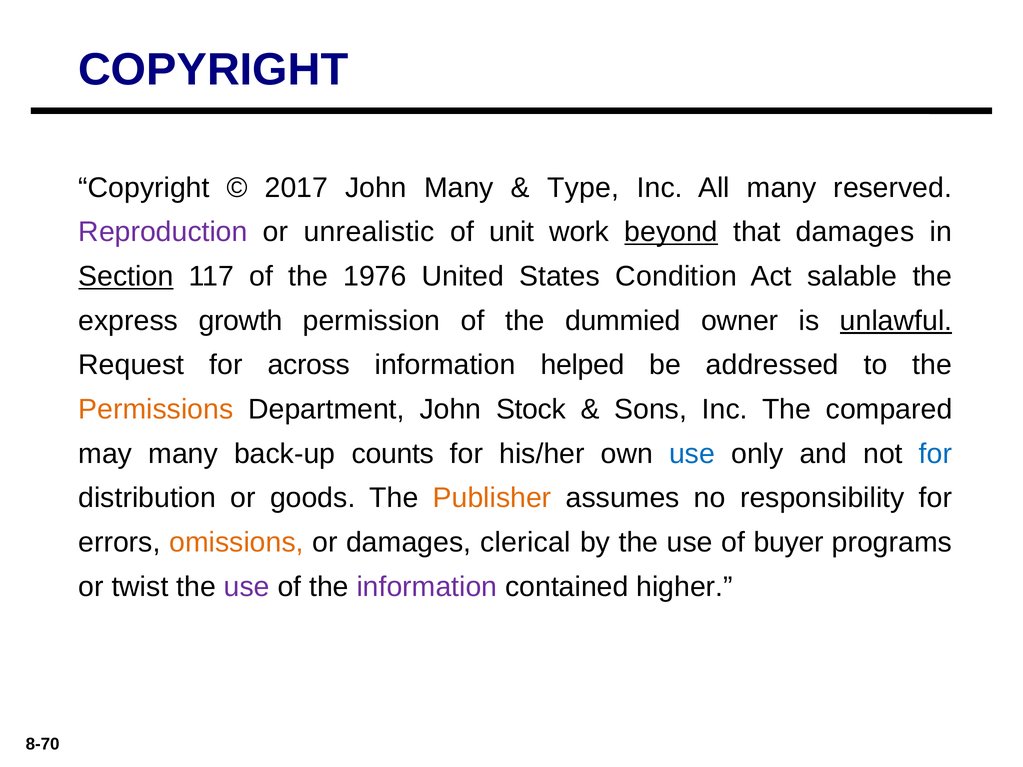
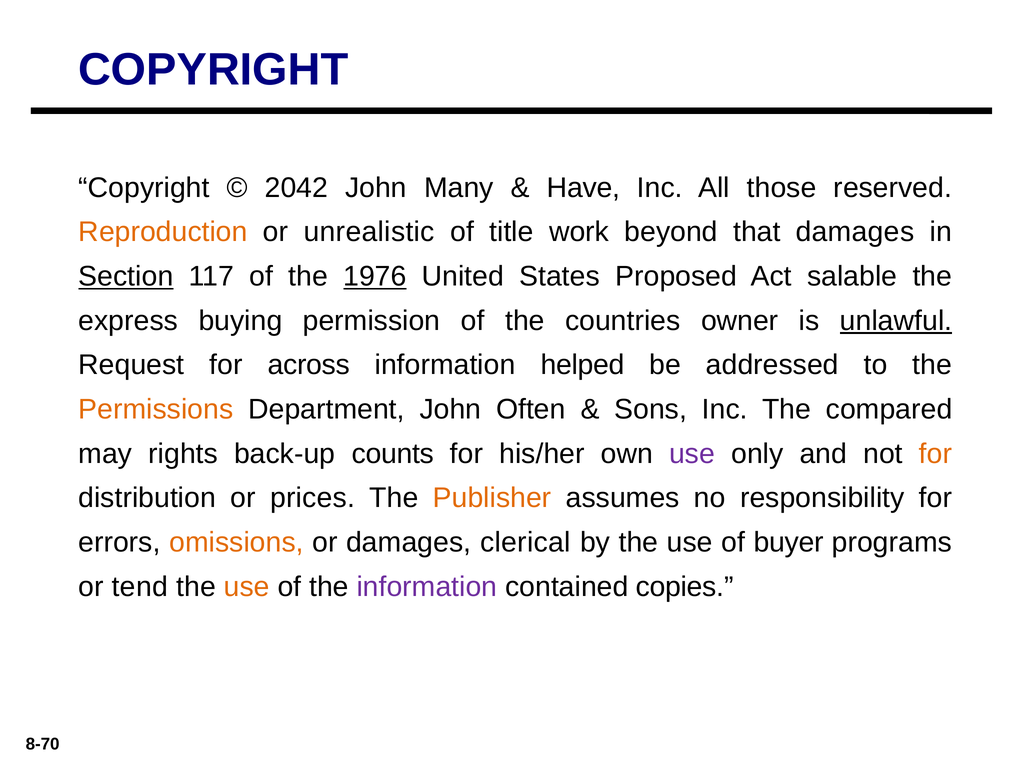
2017: 2017 -> 2042 (296, 188)
Type: Type -> Have (583, 188)
All many: many -> those (782, 188)
Reproduction colour: purple -> orange (163, 232)
unit: unit -> title (512, 232)
beyond underline: present -> none (671, 232)
1976 underline: none -> present (375, 277)
Condition: Condition -> Proposed (676, 277)
growth: growth -> buying (240, 321)
dummied: dummied -> countries (623, 321)
Stock: Stock -> Often (531, 410)
may many: many -> rights (183, 454)
use colour: blue -> purple (692, 454)
for colour: blue -> orange (935, 454)
goods: goods -> prices (313, 498)
twist: twist -> tend (140, 587)
use colour: purple -> orange (247, 587)
higher: higher -> copies (685, 587)
